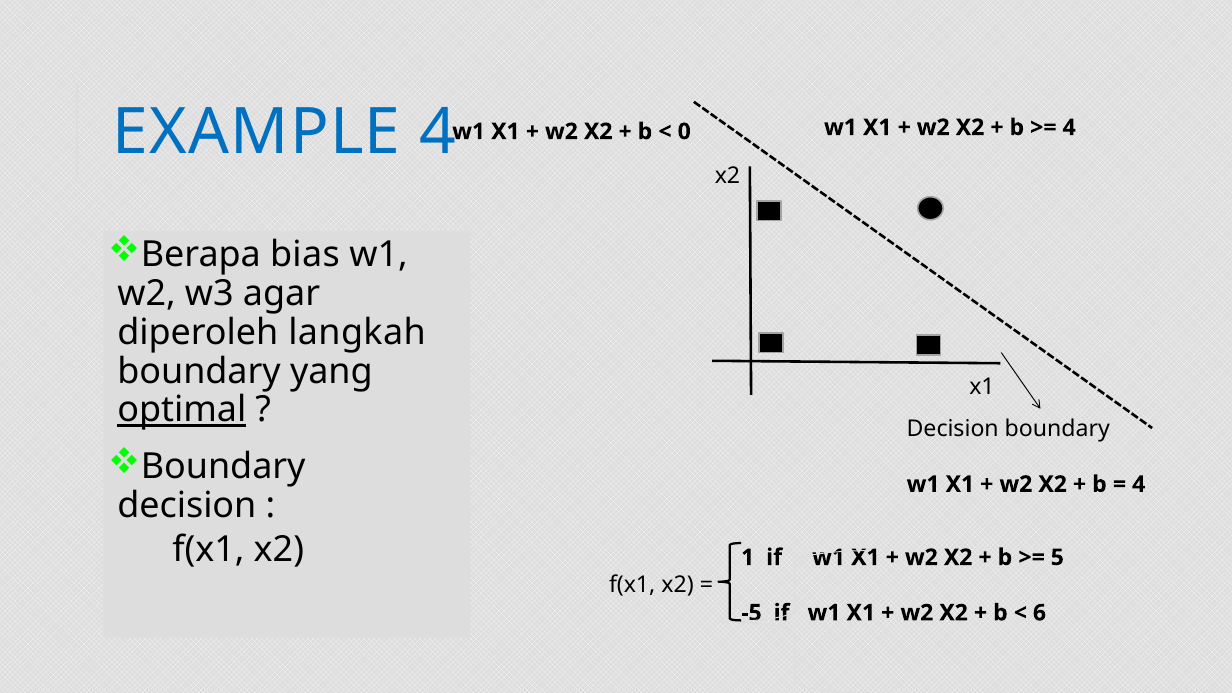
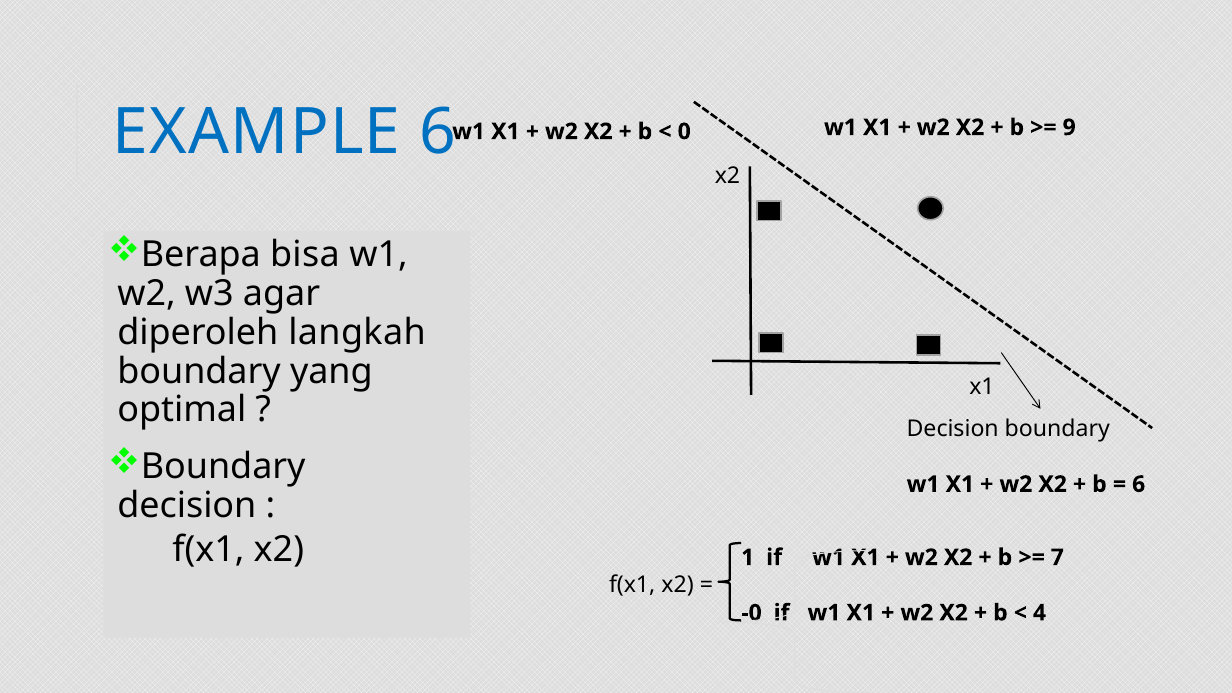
EXAMPLE 4: 4 -> 6 (438, 132)
4: 4 -> 9 (1069, 127)
bias: bias -> bisa (305, 255)
optimal underline: present -> none (182, 410)
4: 4 -> 6 (1139, 484)
5: 5 -> 7 (1057, 557)
-5: -5 -> -0 (751, 613)
6: 6 -> 4 (1039, 613)
